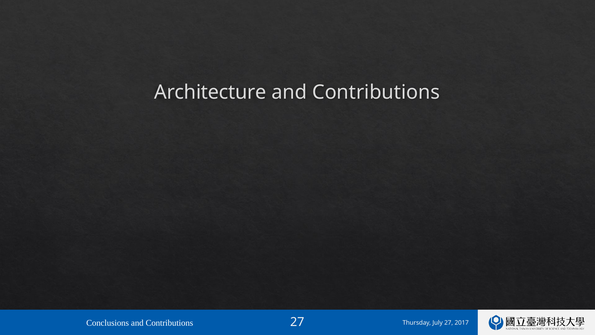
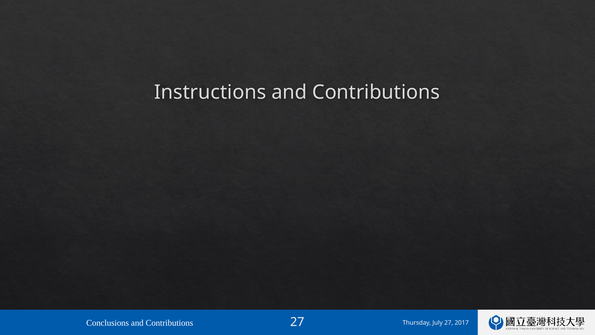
Architecture: Architecture -> Instructions (210, 92)
